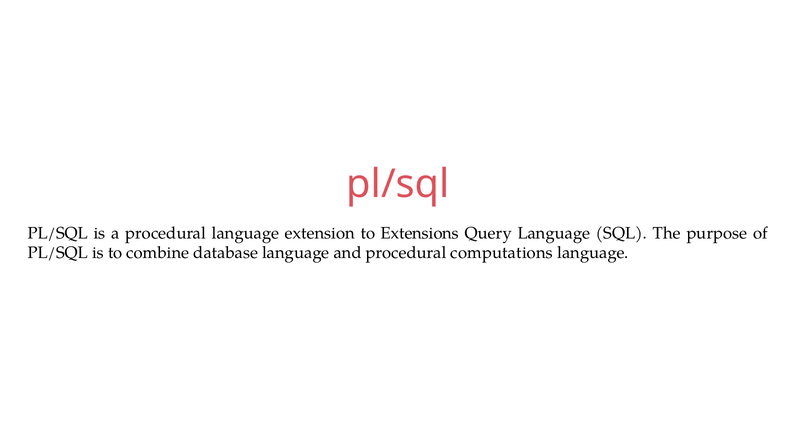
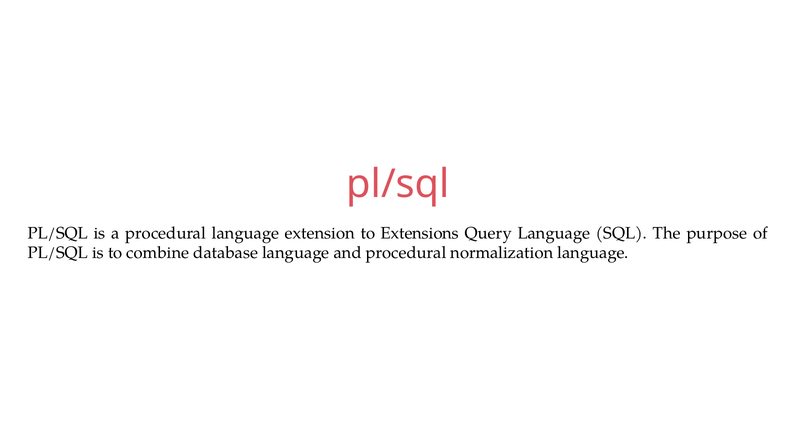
computations: computations -> normalization (502, 253)
